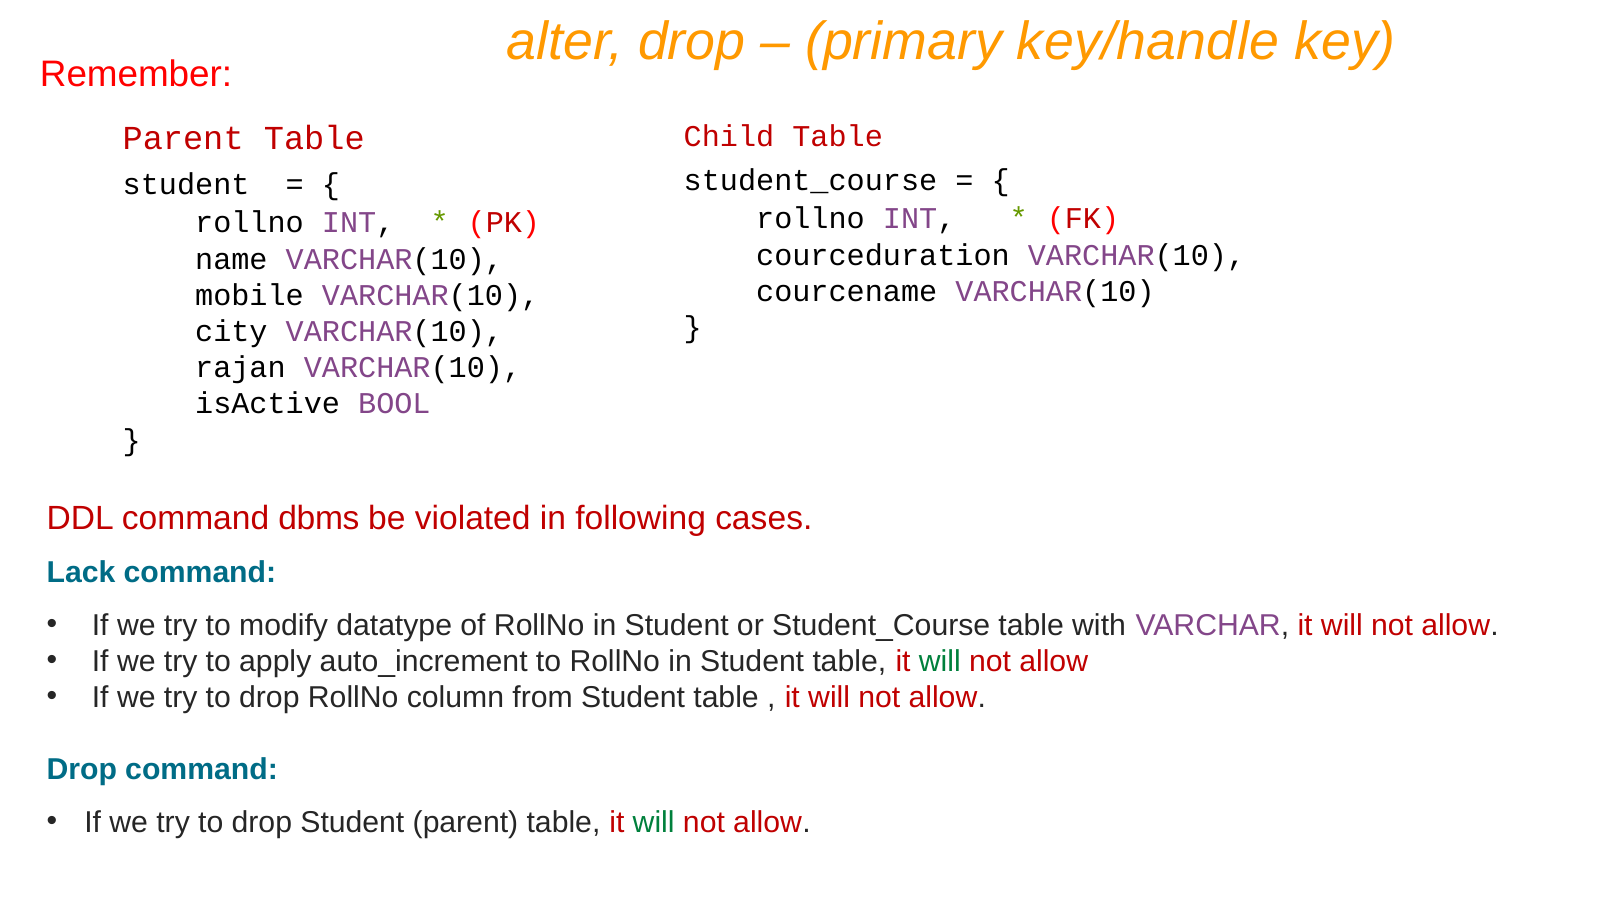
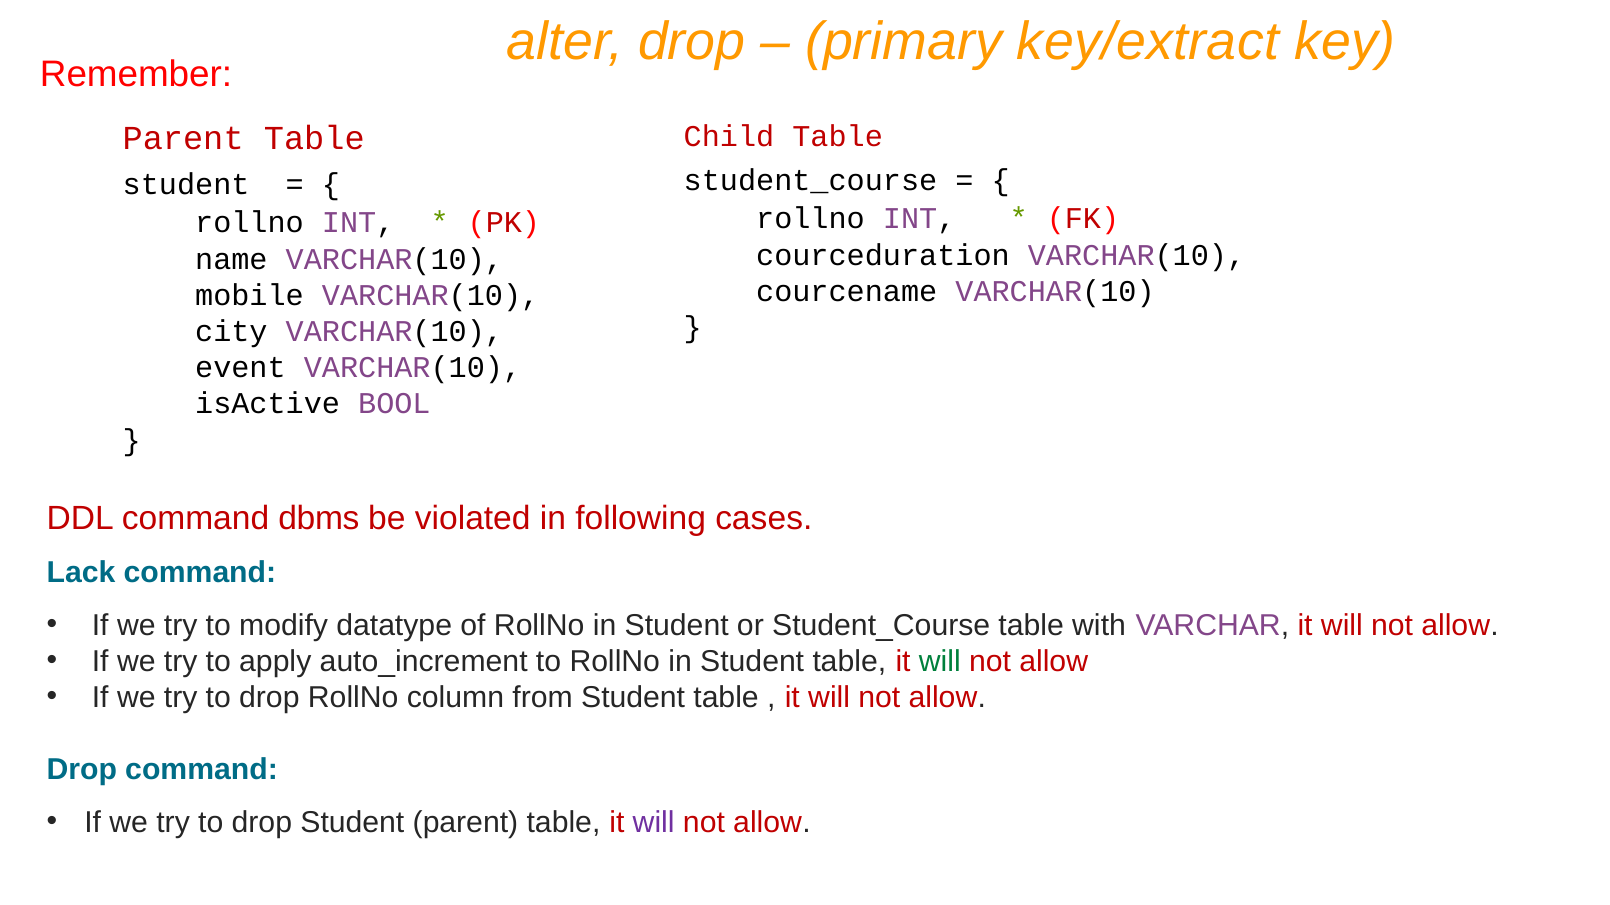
key/handle: key/handle -> key/extract (1148, 42)
rajan: rajan -> event (240, 368)
will colour: green -> purple (654, 823)
